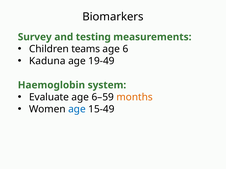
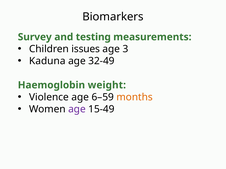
teams: teams -> issues (86, 49)
6: 6 -> 3 (125, 49)
19-49: 19-49 -> 32-49 (101, 61)
system: system -> weight (107, 85)
Evaluate: Evaluate -> Violence (49, 97)
age colour: blue -> purple (77, 109)
